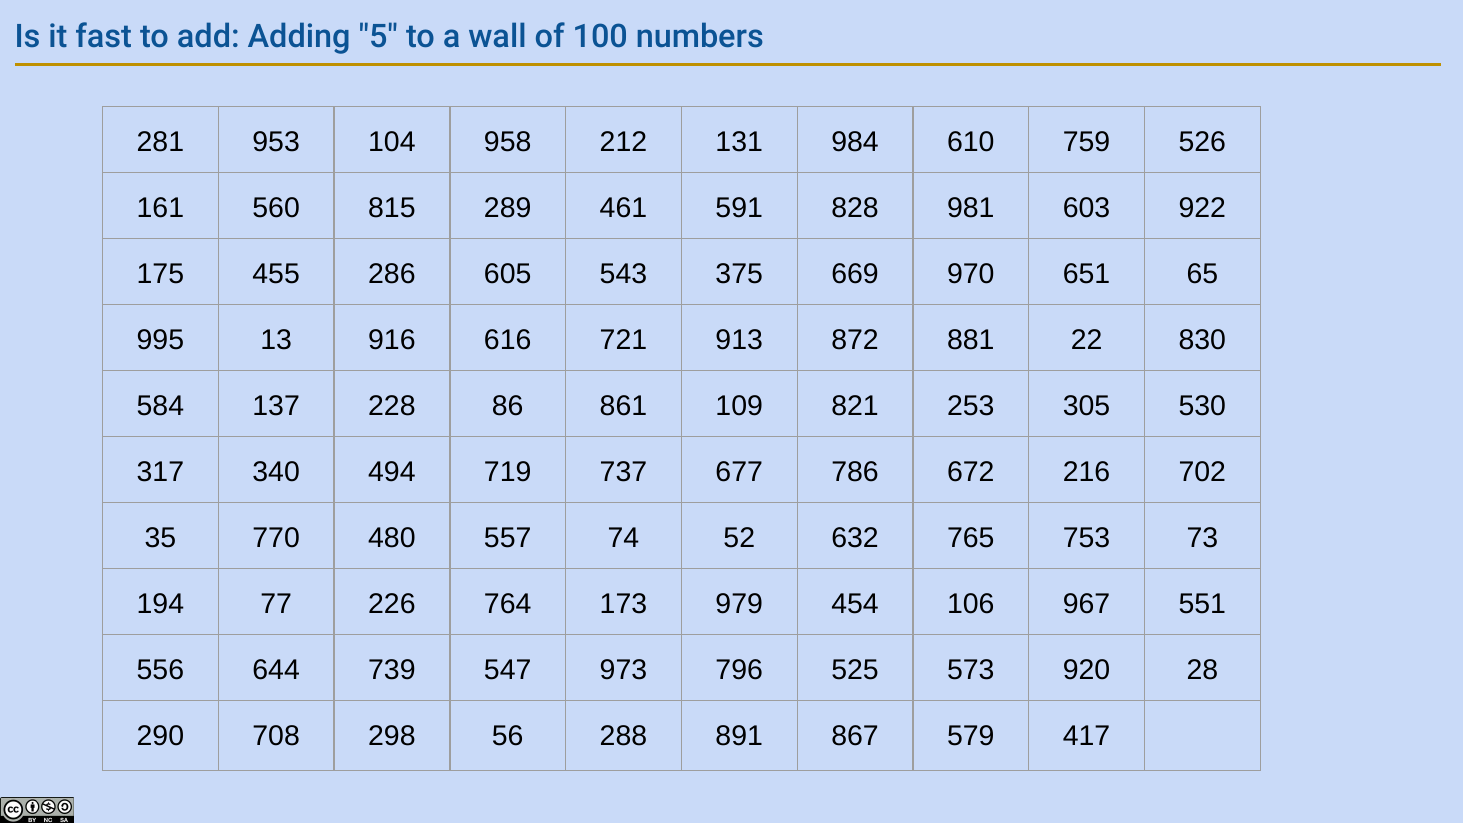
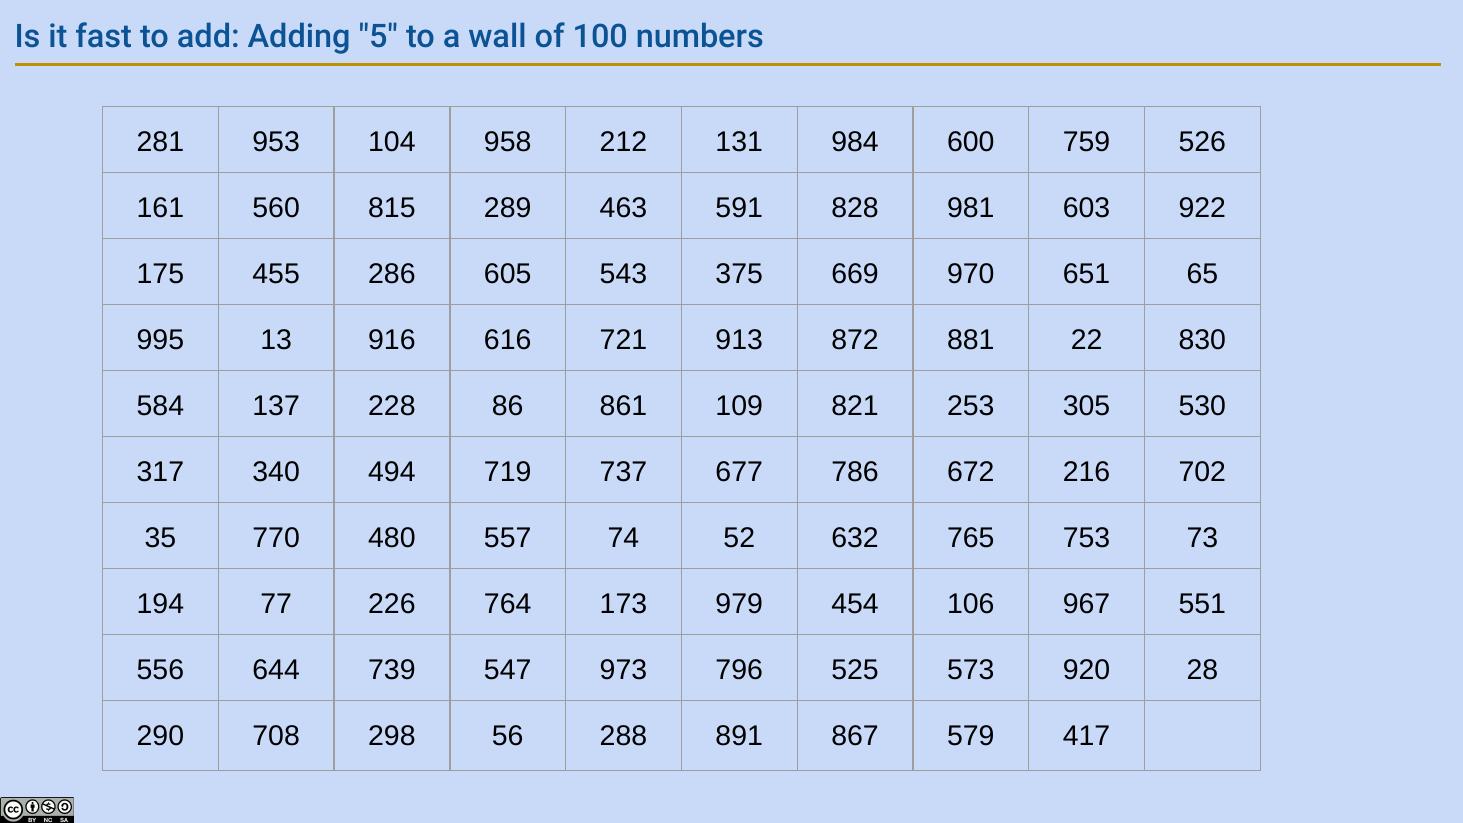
610: 610 -> 600 (971, 142)
461: 461 -> 463 (623, 208)
